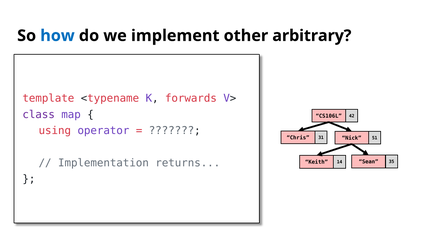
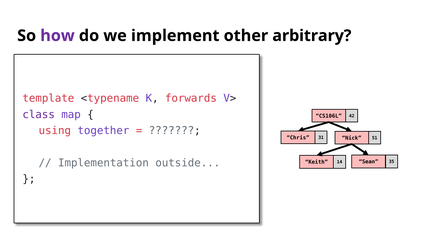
how colour: blue -> purple (57, 36)
operator: operator -> together (103, 131)
returns: returns -> outside (188, 163)
